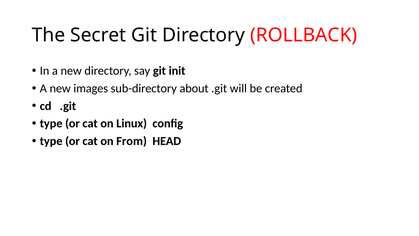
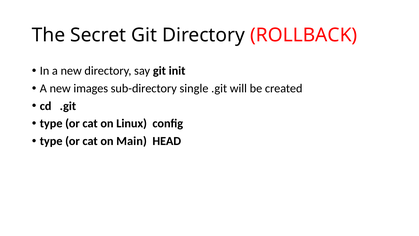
about: about -> single (194, 88)
From: From -> Main (132, 141)
